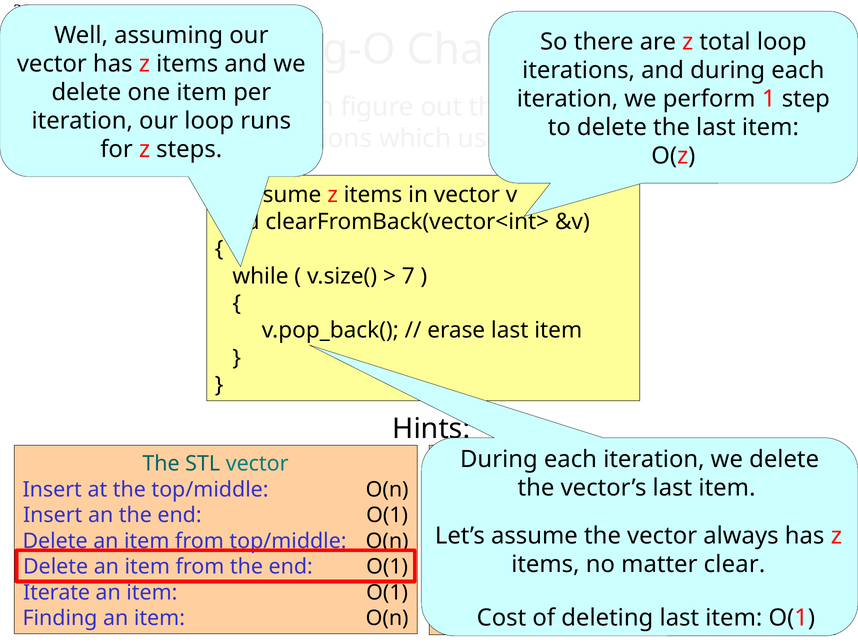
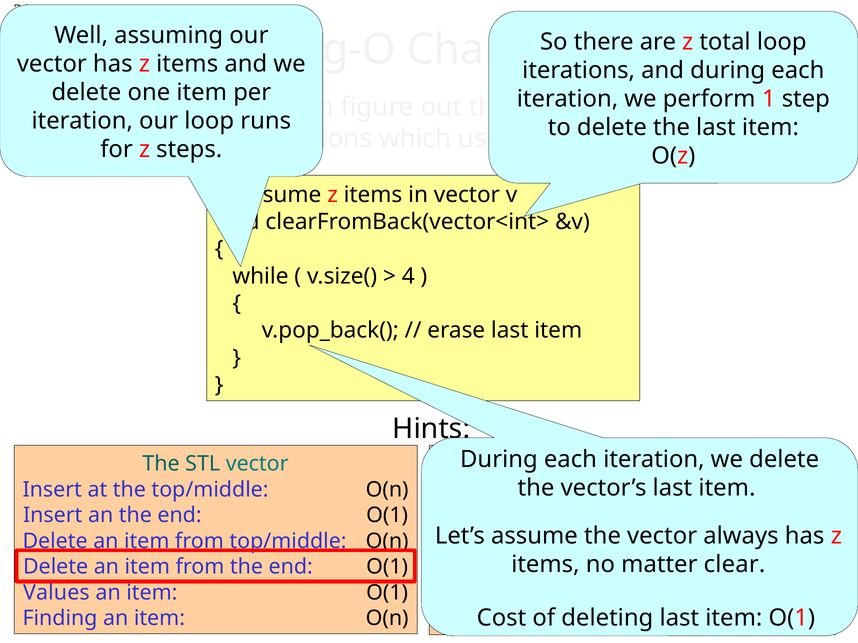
7: 7 -> 4 (408, 276)
Iterate: Iterate -> Values (56, 593)
